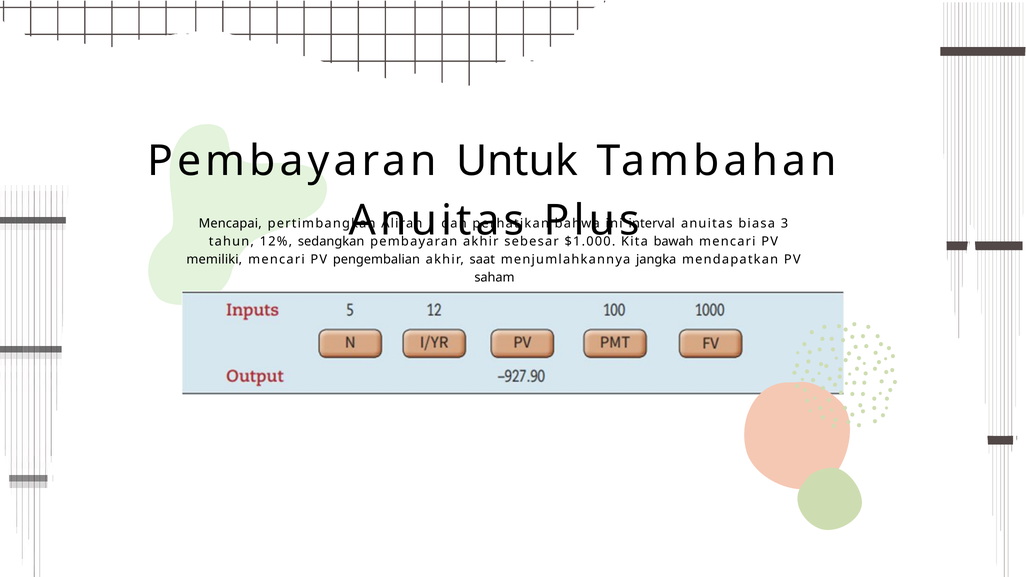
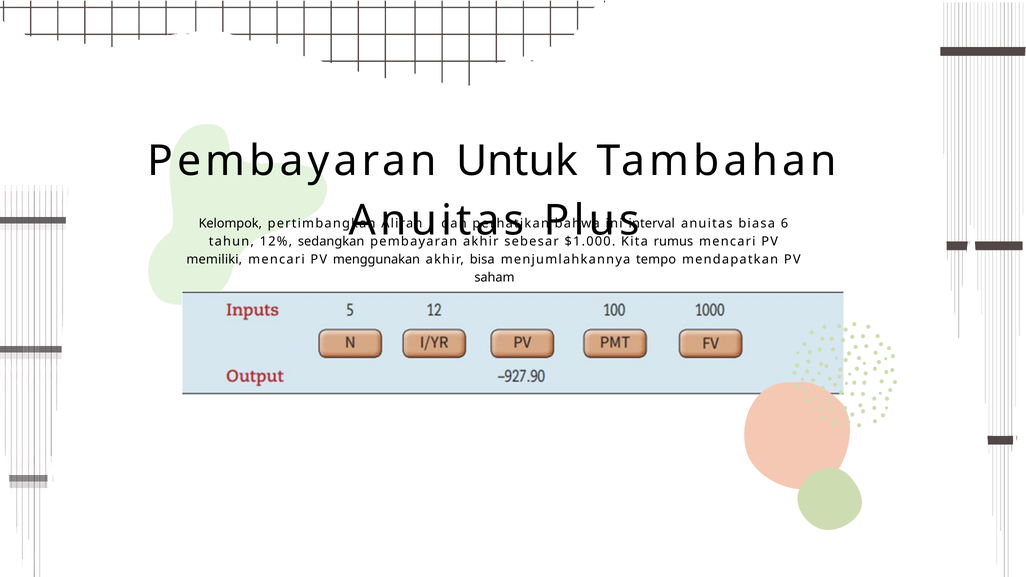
Mencapai: Mencapai -> Kelompok (230, 224)
3: 3 -> 6 (784, 224)
bawah: bawah -> rumus (673, 242)
pengembalian: pengembalian -> menggunakan (376, 260)
saat: saat -> bisa (482, 260)
jangka: jangka -> tempo (656, 260)
